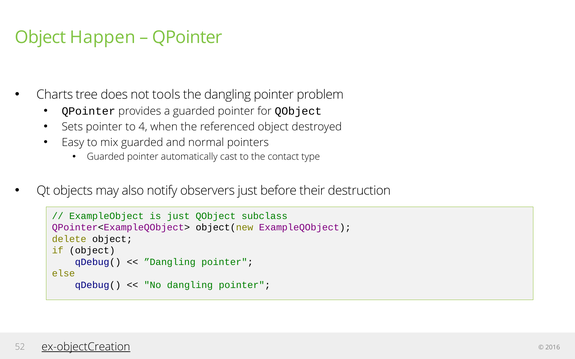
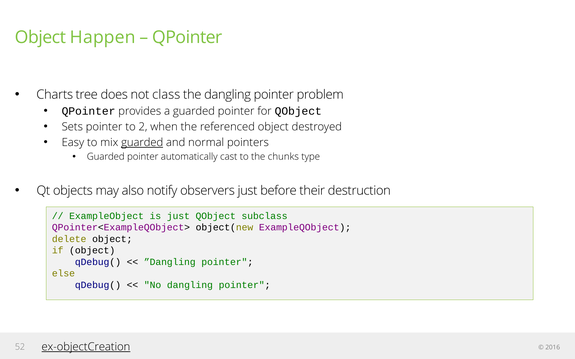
tools: tools -> class (166, 95)
4: 4 -> 2 (143, 127)
guarded underline: none -> present (142, 143)
contact: contact -> chunks (283, 157)
